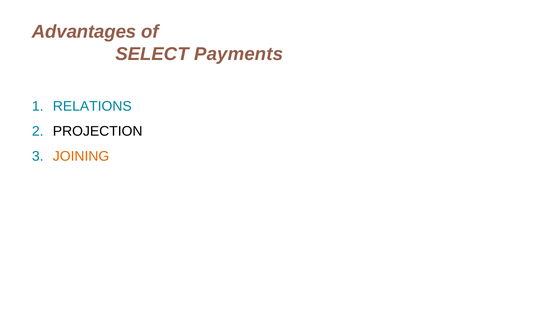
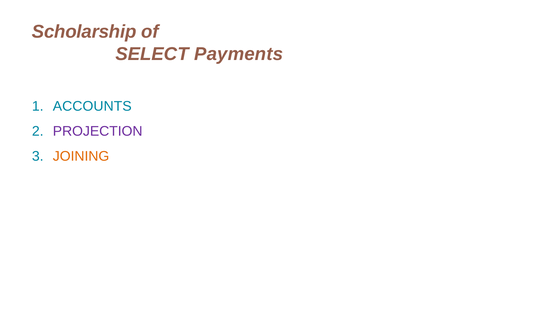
Advantages: Advantages -> Scholarship (84, 32)
RELATIONS: RELATIONS -> ACCOUNTS (92, 106)
PROJECTION colour: black -> purple (98, 131)
